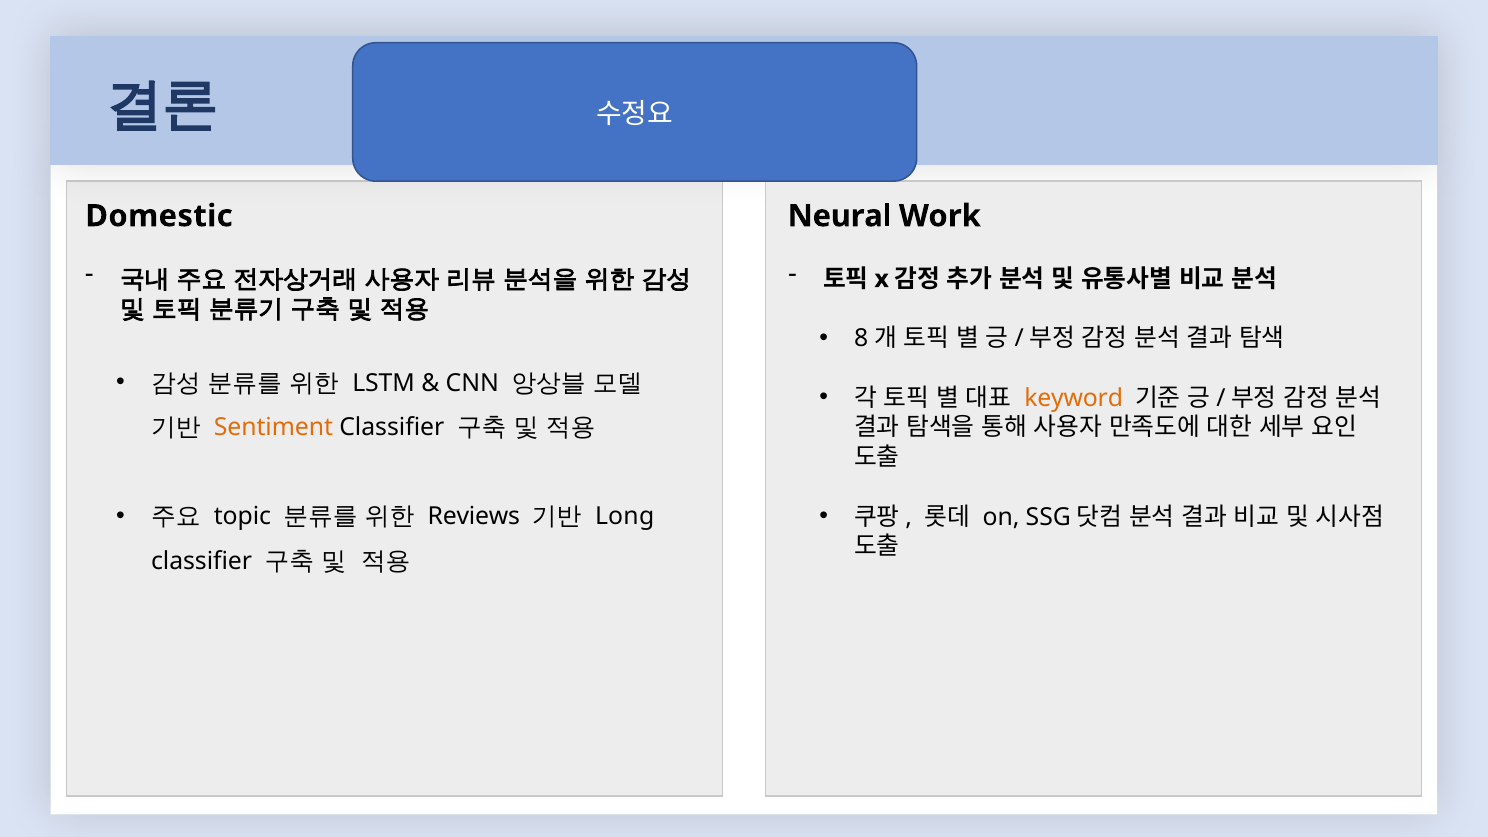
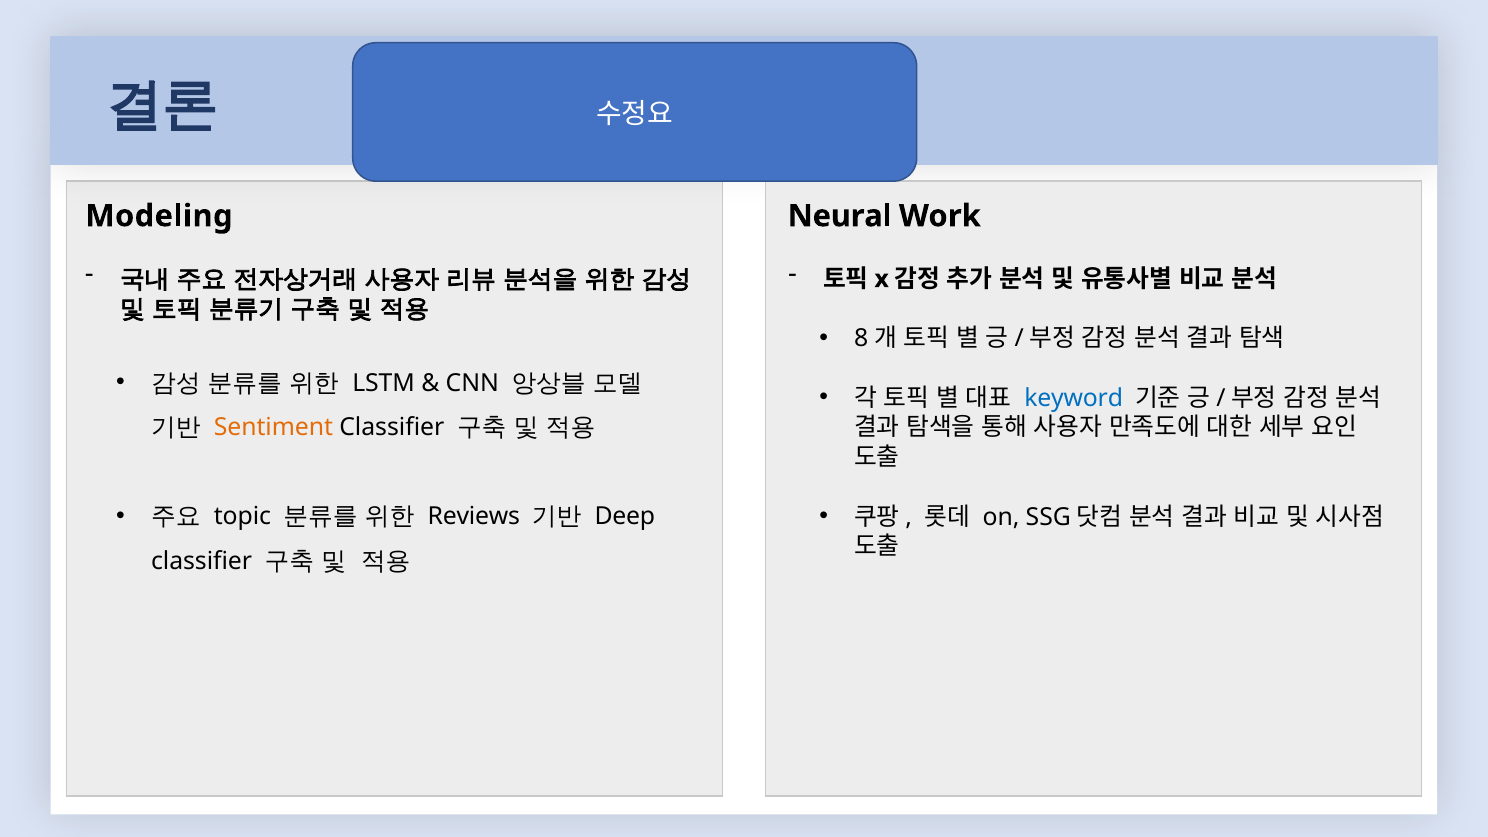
Domestic: Domestic -> Modeling (159, 216)
keyword colour: orange -> blue (1074, 398)
Long: Long -> Deep (625, 517)
